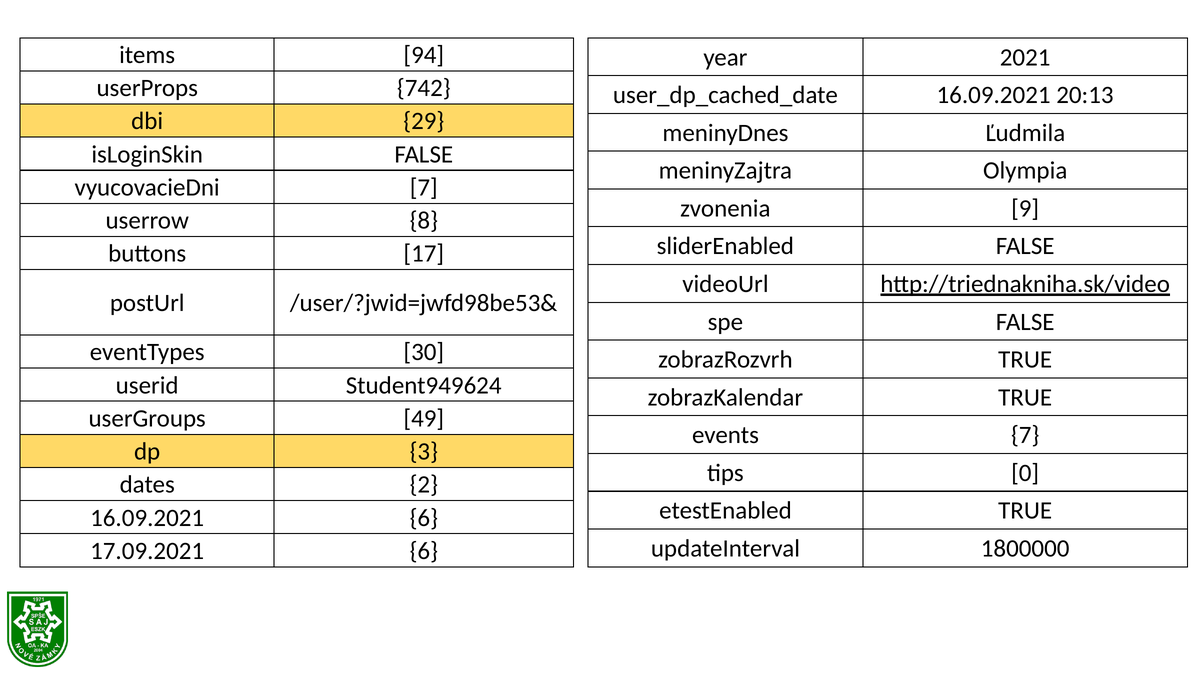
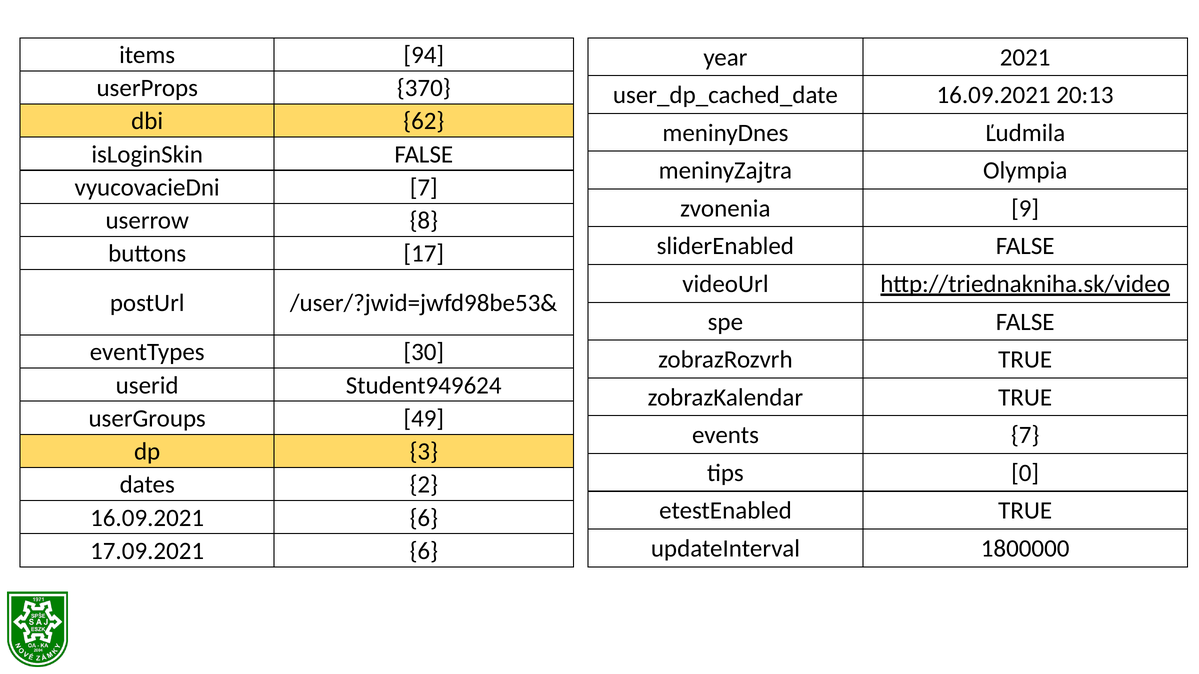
742: 742 -> 370 (424, 88)
29: 29 -> 62 (424, 121)
